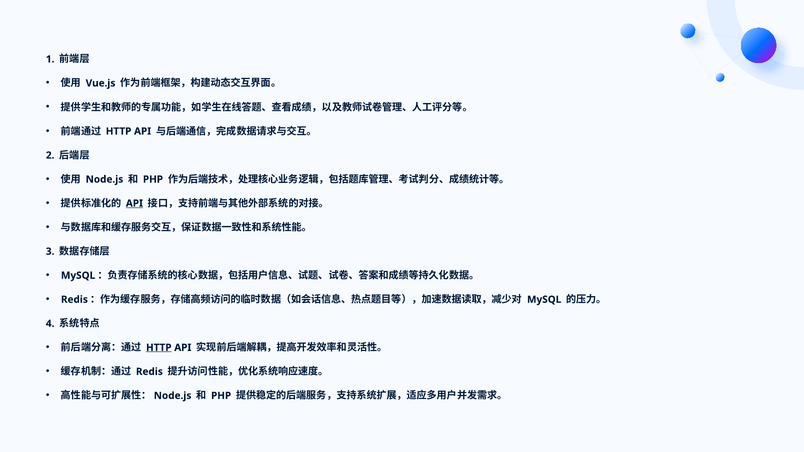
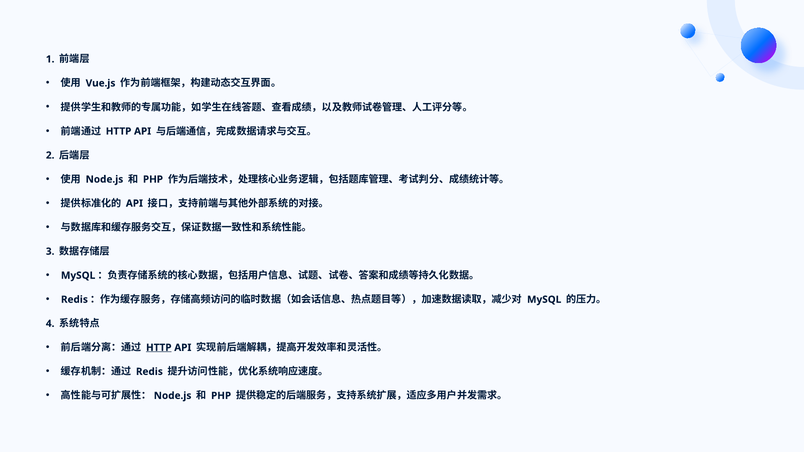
API underline: present -> none (134, 203)
